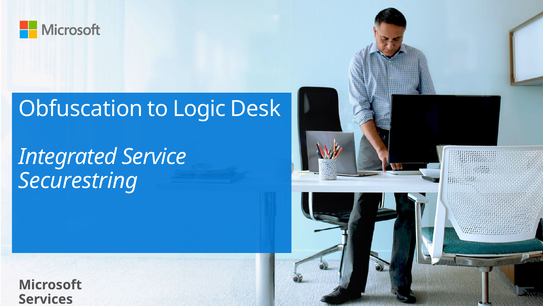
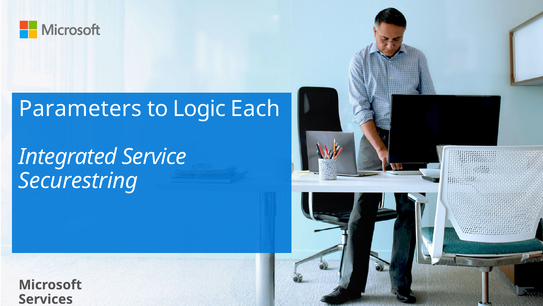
Obfuscation: Obfuscation -> Parameters (80, 109)
Desk: Desk -> Each (255, 109)
